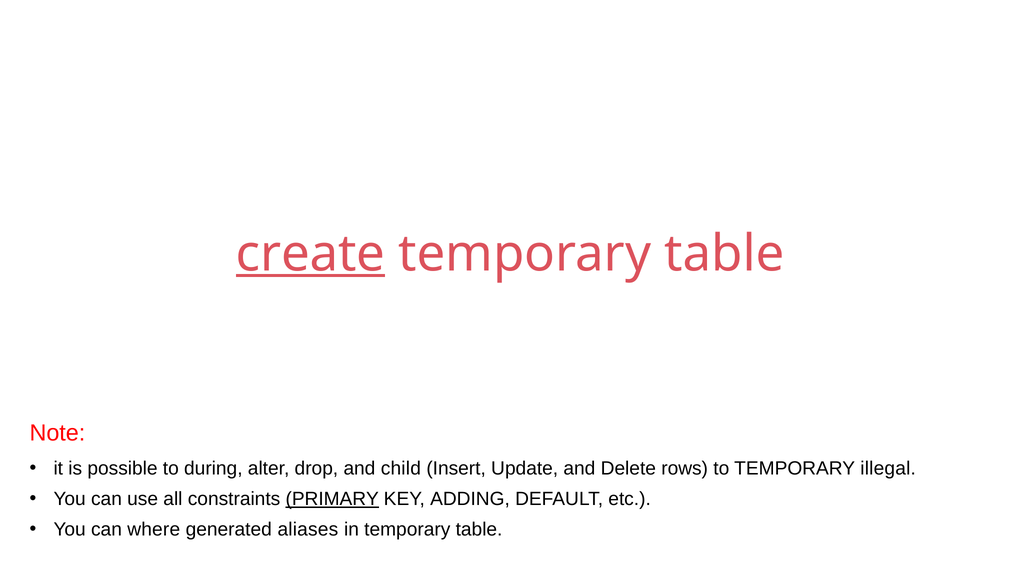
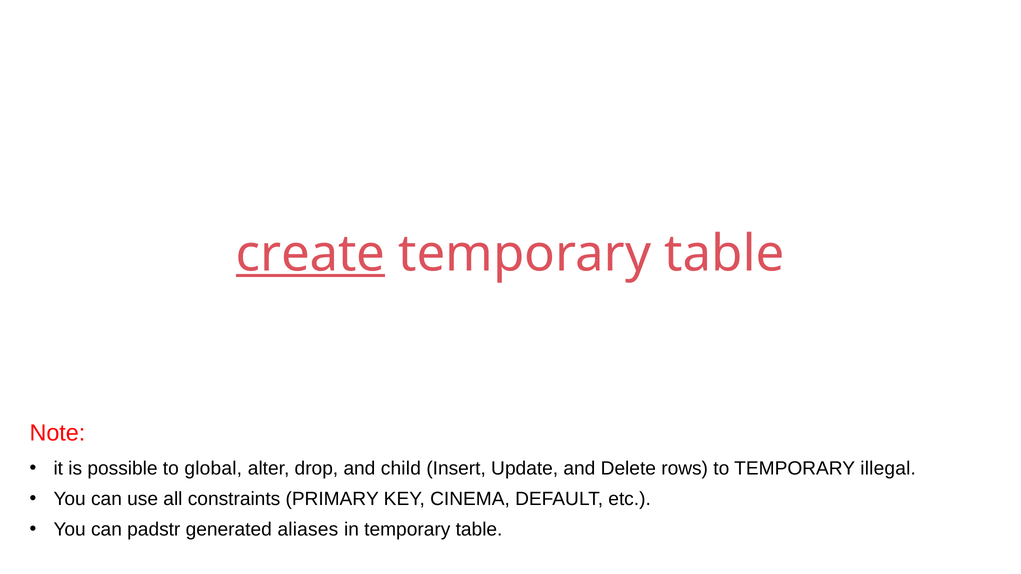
during: during -> global (213, 469)
PRIMARY underline: present -> none (332, 499)
ADDING: ADDING -> CINEMA (470, 499)
where: where -> padstr (154, 530)
